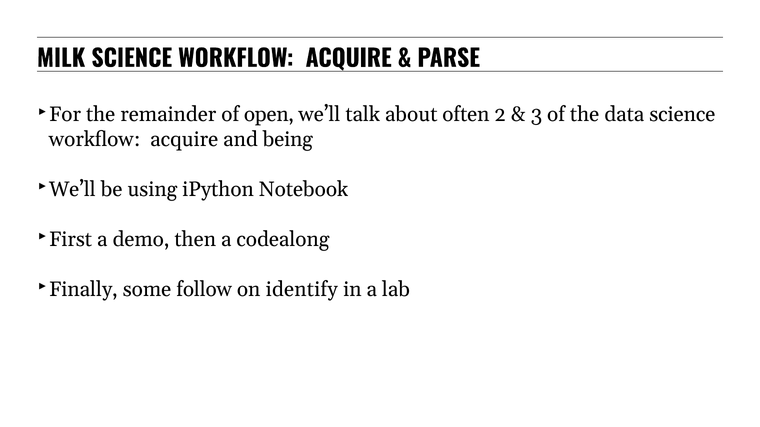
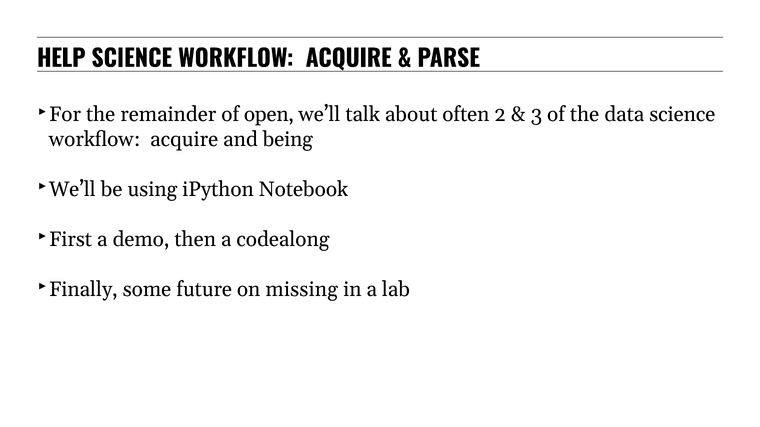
MILK: MILK -> HELP (61, 59)
follow: follow -> future (204, 289)
identify: identify -> missing (302, 289)
